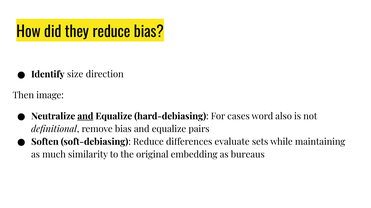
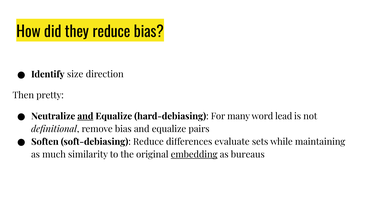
image: image -> pretty (50, 96)
cases: cases -> many (239, 117)
also: also -> lead (284, 117)
embedding underline: none -> present (194, 155)
